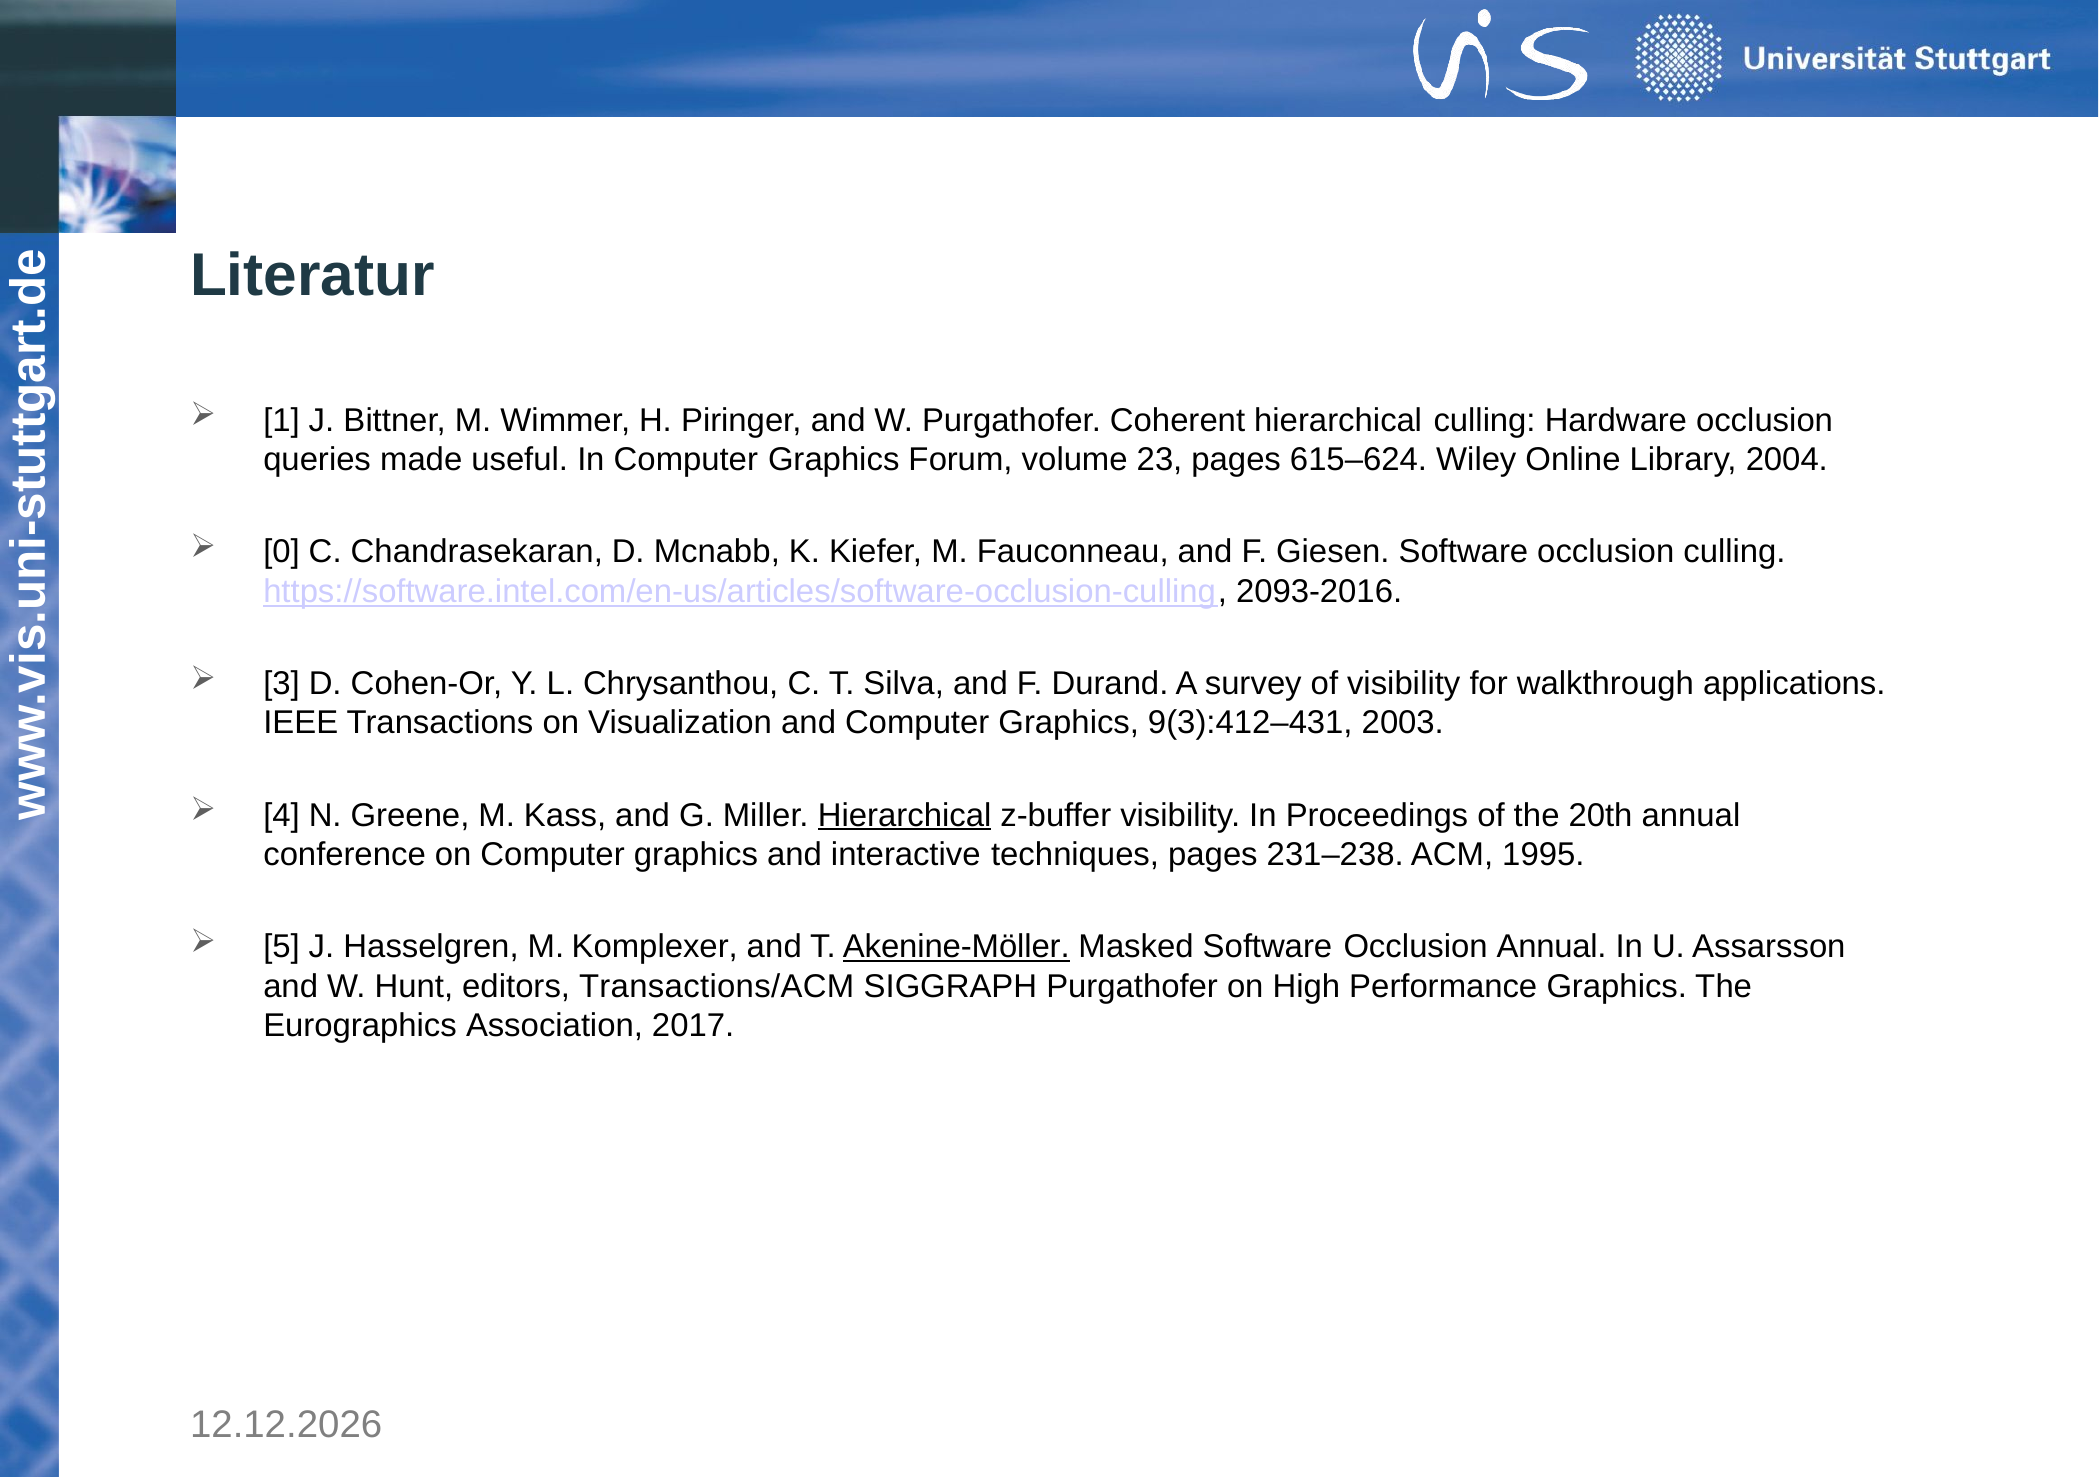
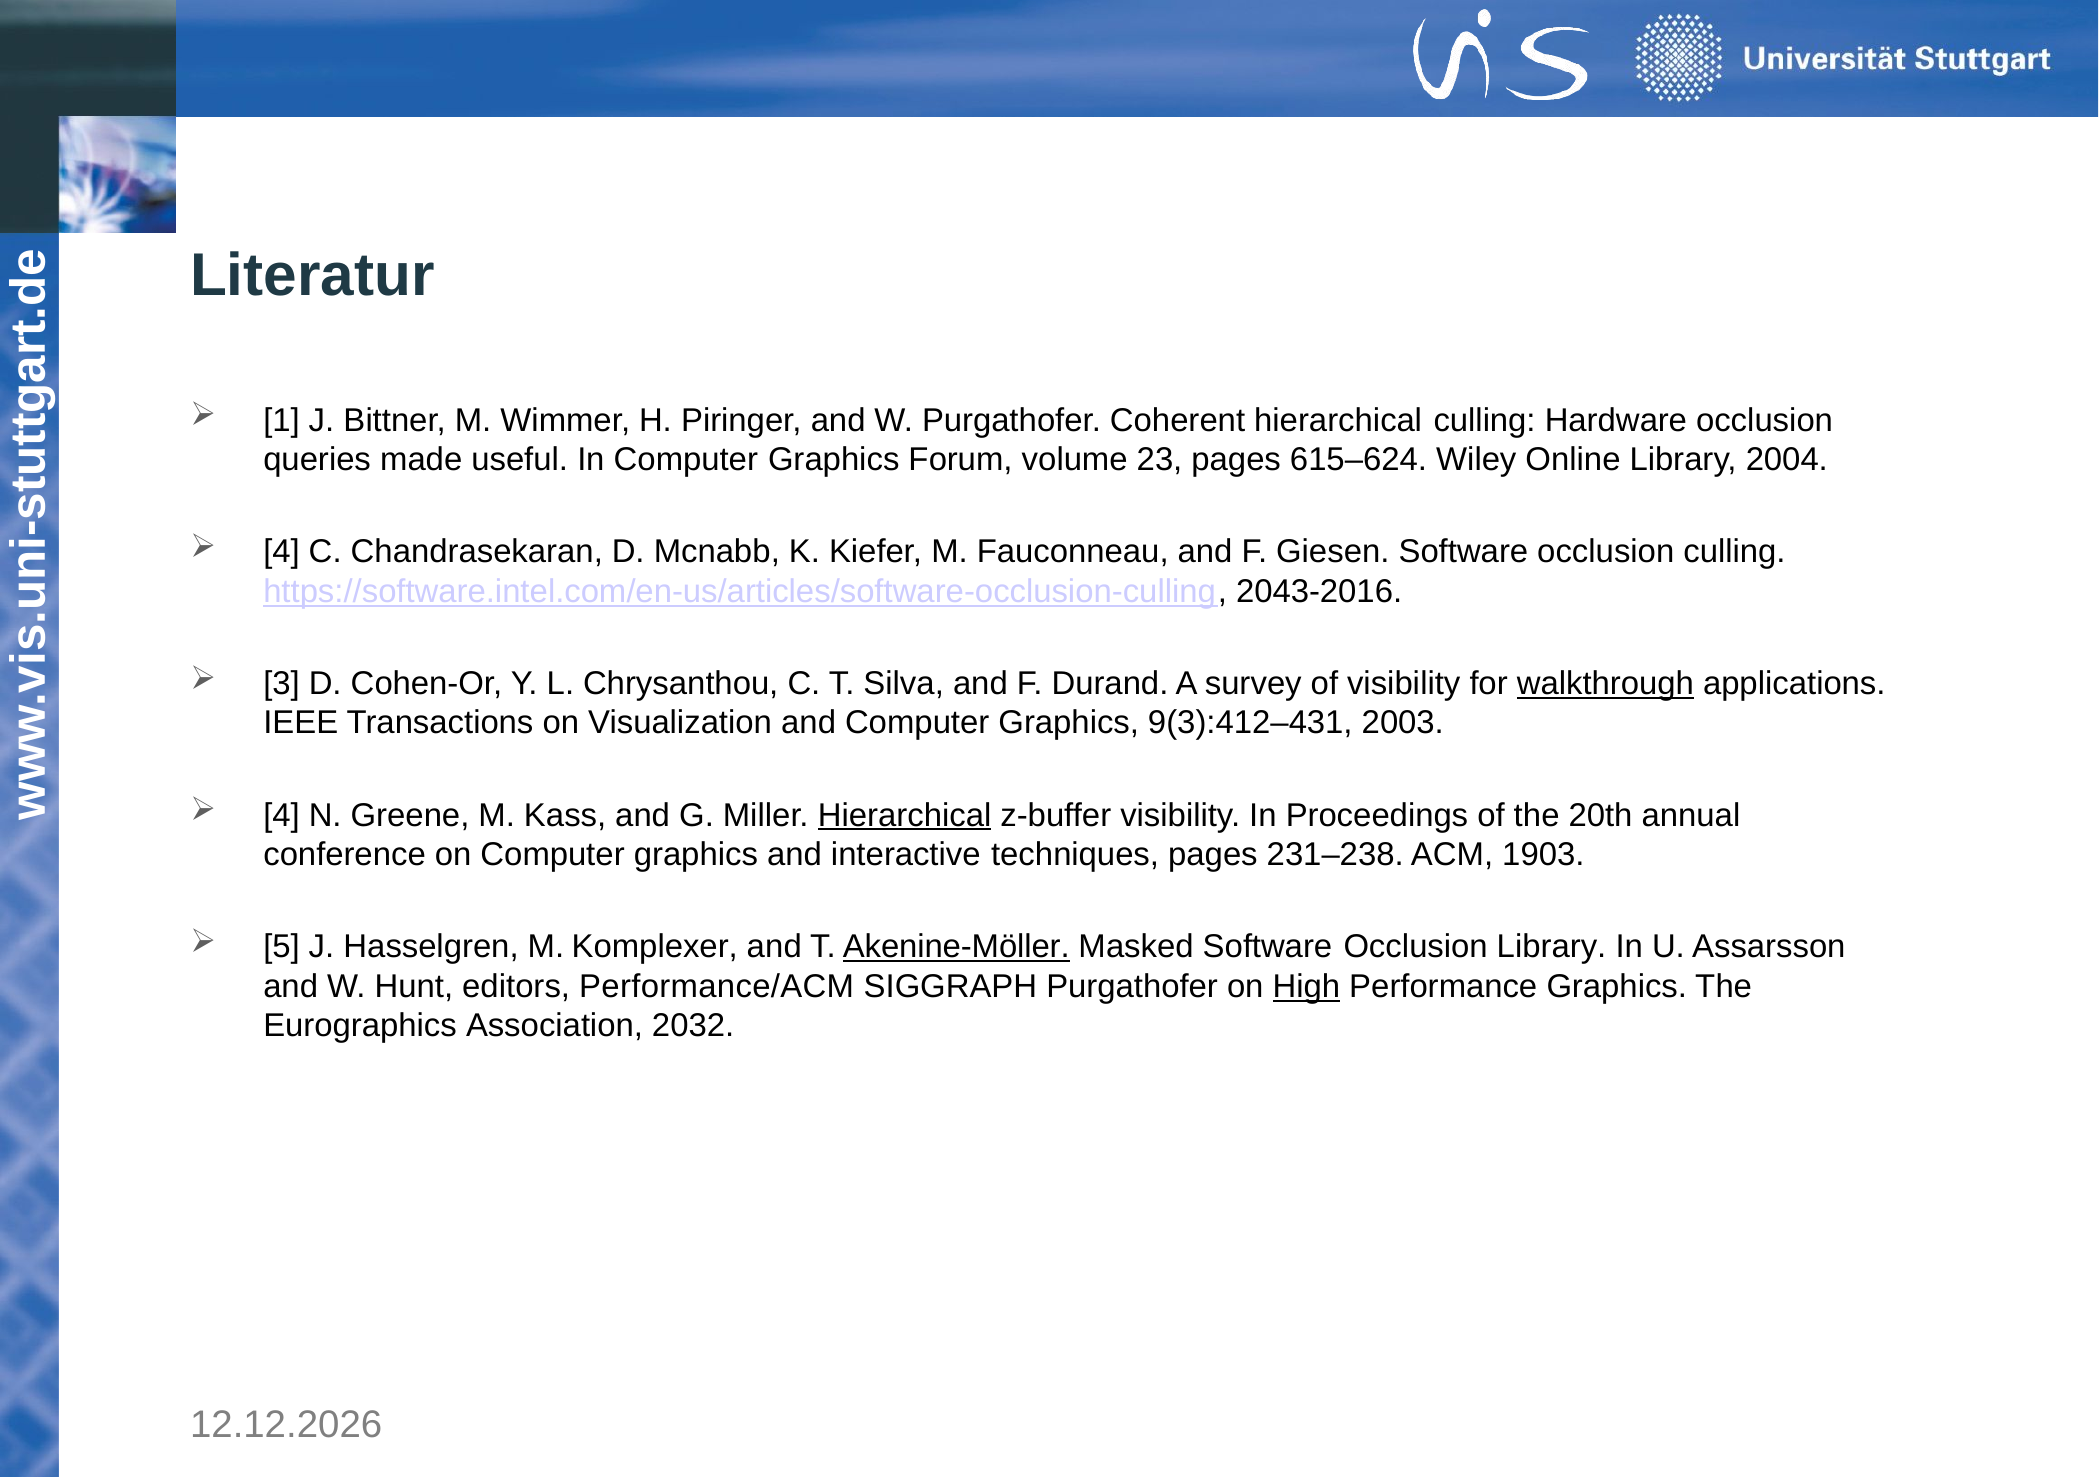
0: 0 -> 4 (282, 552)
2093-2016: 2093-2016 -> 2043-2016 (1319, 591)
walkthrough underline: none -> present (1605, 684)
1995: 1995 -> 1903 (1543, 855)
Occlusion Annual: Annual -> Library (1552, 947)
Transactions/ACM: Transactions/ACM -> Performance/ACM (717, 986)
High underline: none -> present (1306, 986)
2017: 2017 -> 2032 (693, 1026)
